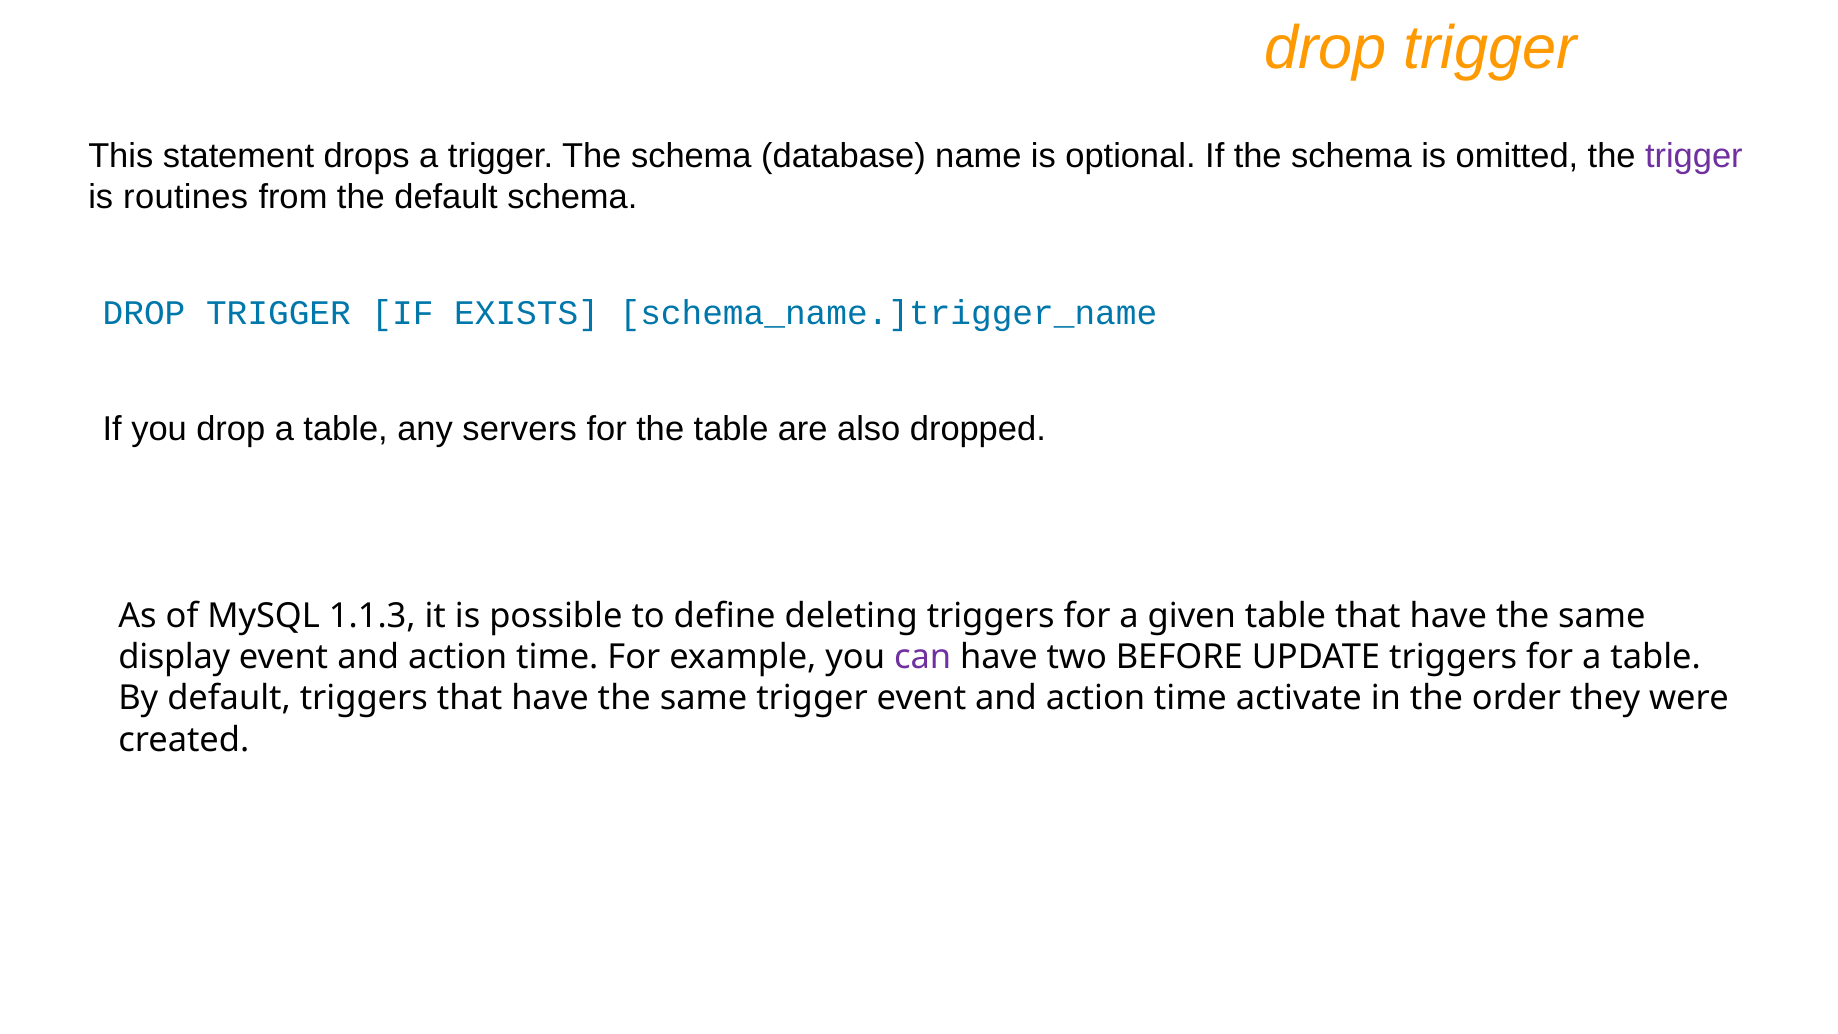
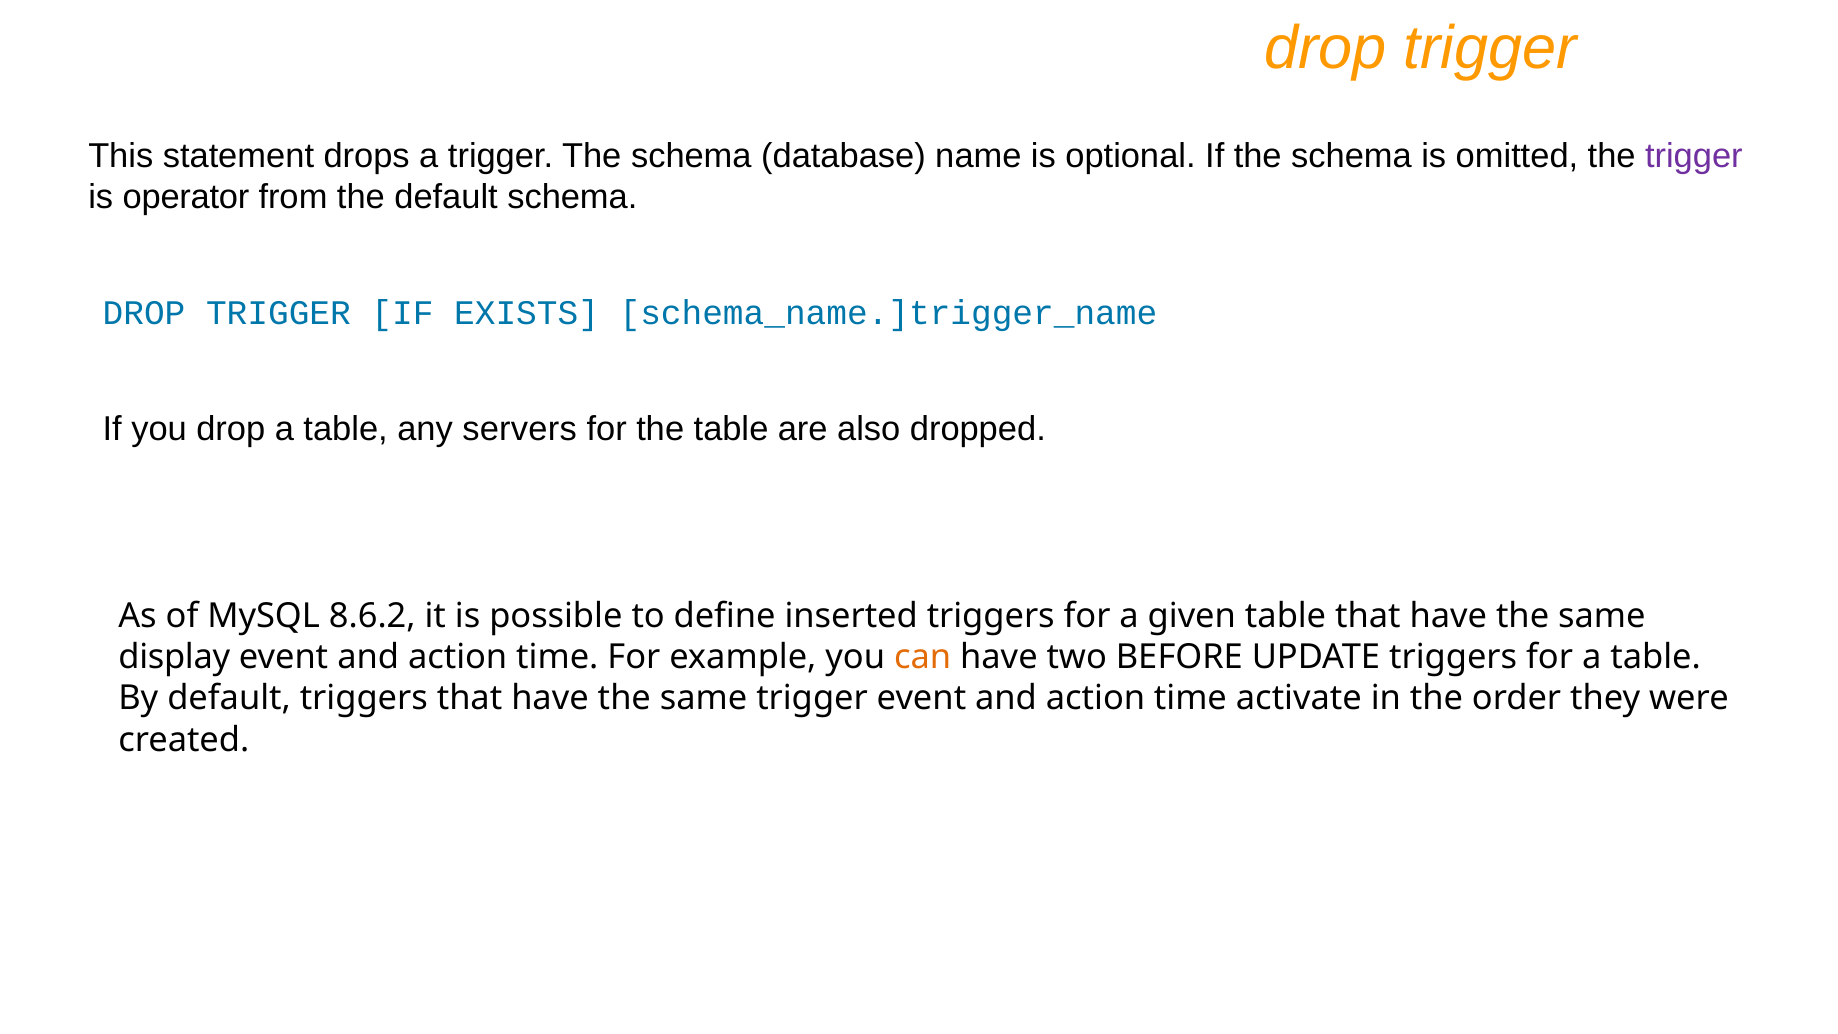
routines: routines -> operator (186, 198)
1.1.3: 1.1.3 -> 8.6.2 (372, 616)
deleting: deleting -> inserted (851, 616)
can colour: purple -> orange (923, 657)
